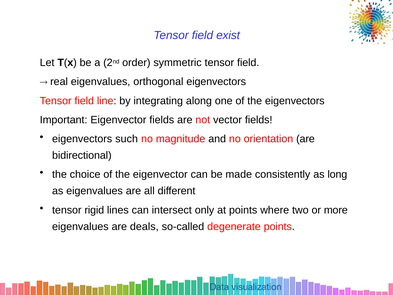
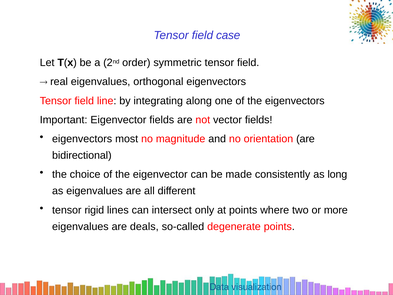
exist: exist -> case (228, 35)
such: such -> most (127, 139)
